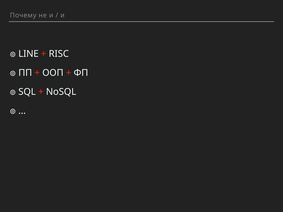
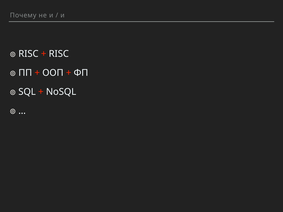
LINE: LINE -> RISC (28, 54)
